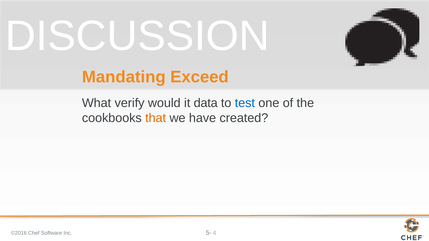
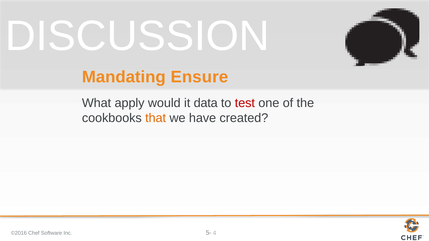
Exceed: Exceed -> Ensure (199, 77)
verify: verify -> apply (130, 103)
test colour: blue -> red (245, 103)
